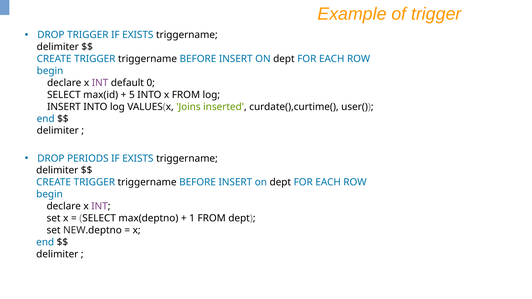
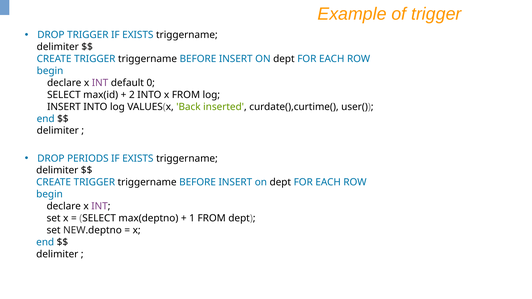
5: 5 -> 2 (132, 95)
Joins: Joins -> Back (188, 107)
